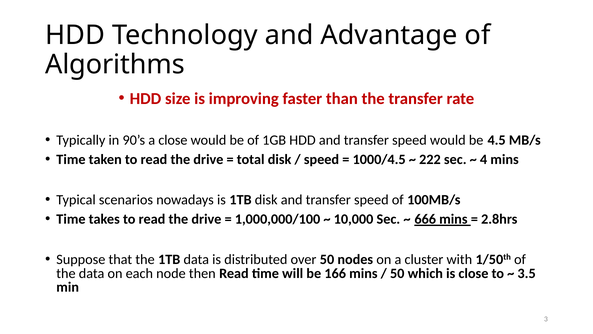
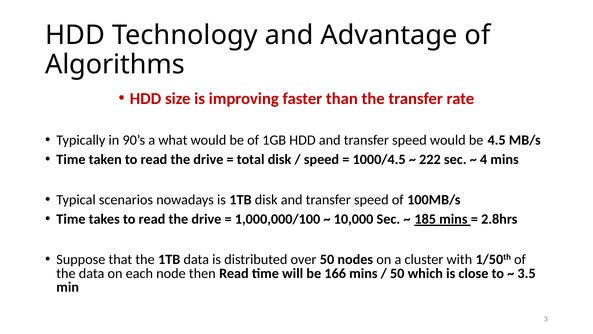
a close: close -> what (173, 140)
666: 666 -> 185 (425, 219)
